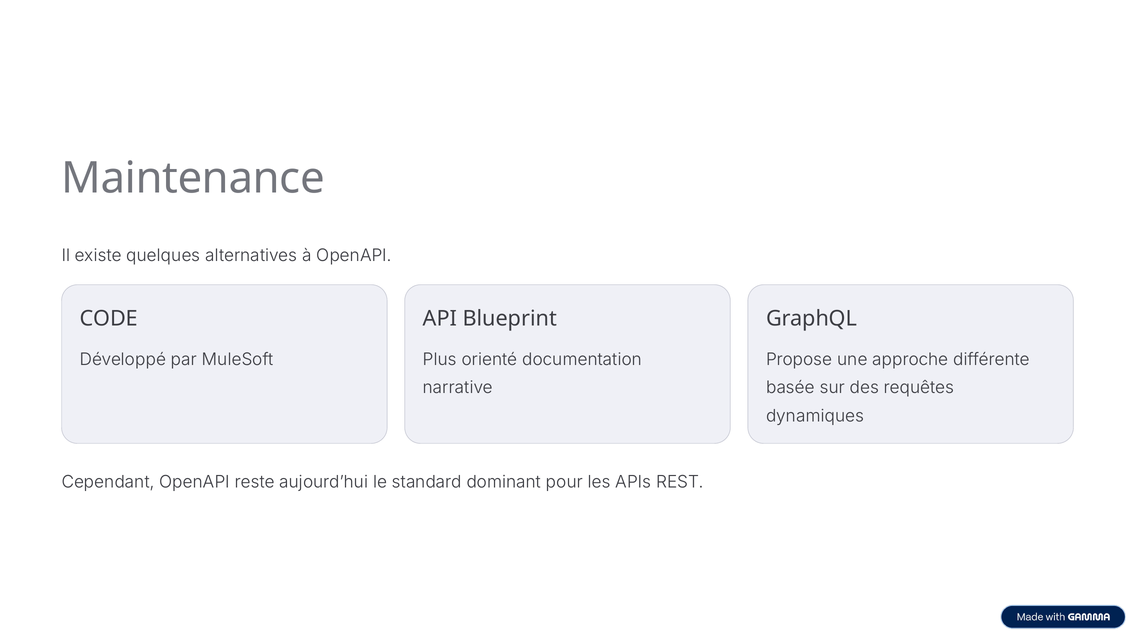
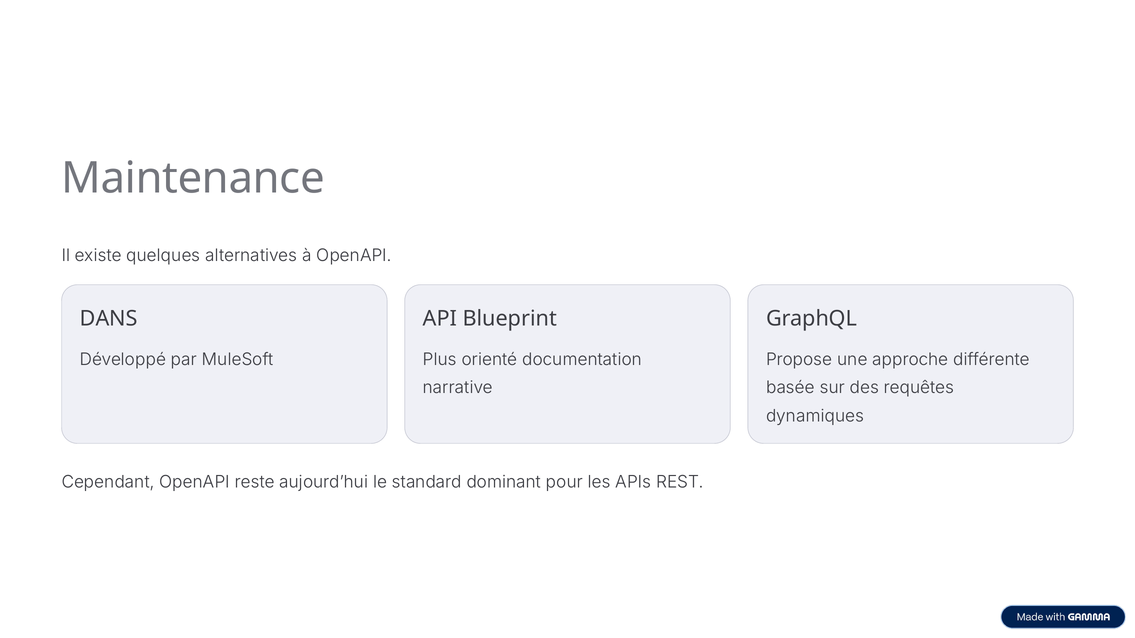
CODE: CODE -> DANS (109, 319)
